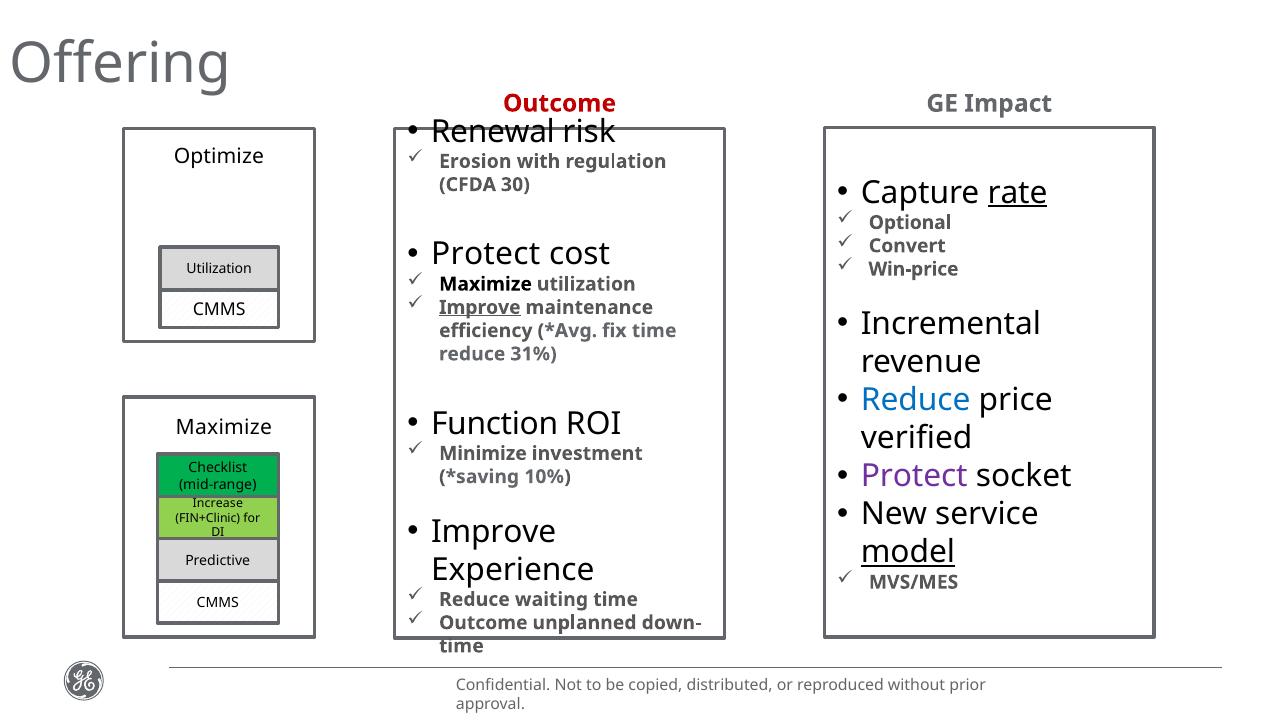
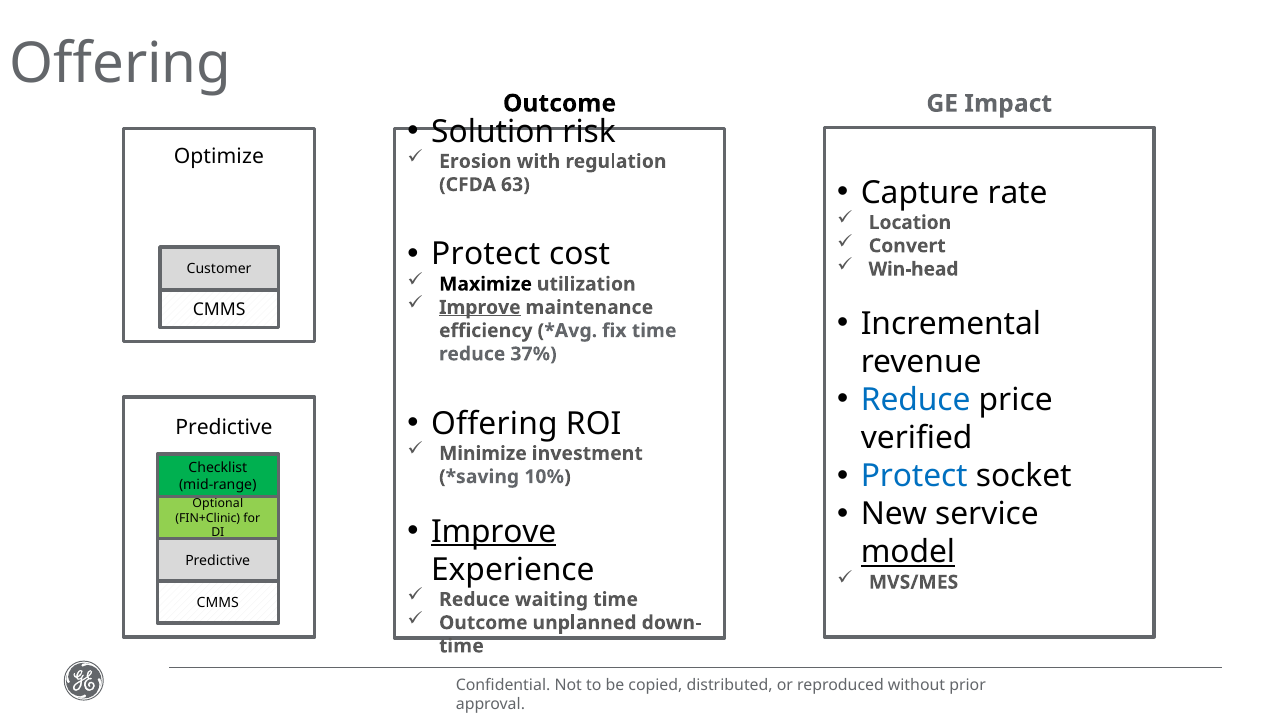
Outcome colour: red -> black (560, 103)
Renewal: Renewal -> Solution (493, 132)
rate underline: present -> none (1018, 193)
30: 30 -> 63 (515, 185)
Optional: Optional -> Location (910, 223)
Win-price: Win-price -> Win-head (914, 269)
Utilization: Utilization -> Customer (219, 269)
31%: 31% -> 37% (534, 354)
Function: Function -> Offering (494, 424)
Maximize: Maximize -> Predictive (224, 427)
Protect colour: purple -> blue (914, 476)
Increase: Increase -> Optional (218, 503)
Improve underline: none -> present (494, 531)
